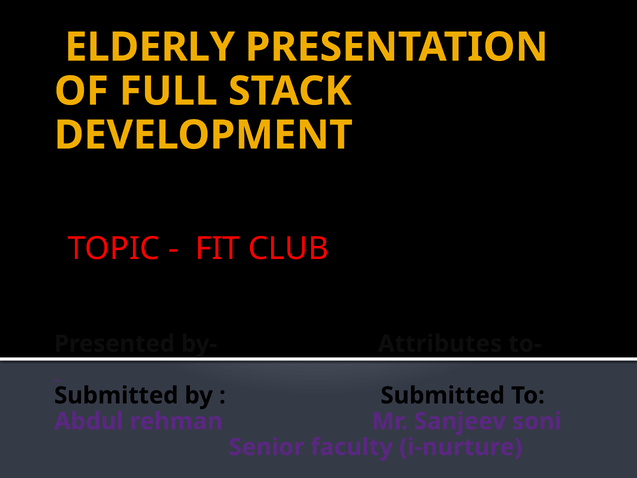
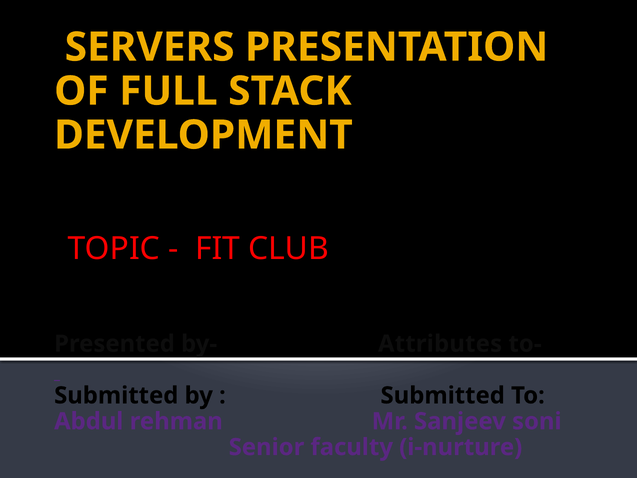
ELDERLY: ELDERLY -> SERVERS (150, 47)
